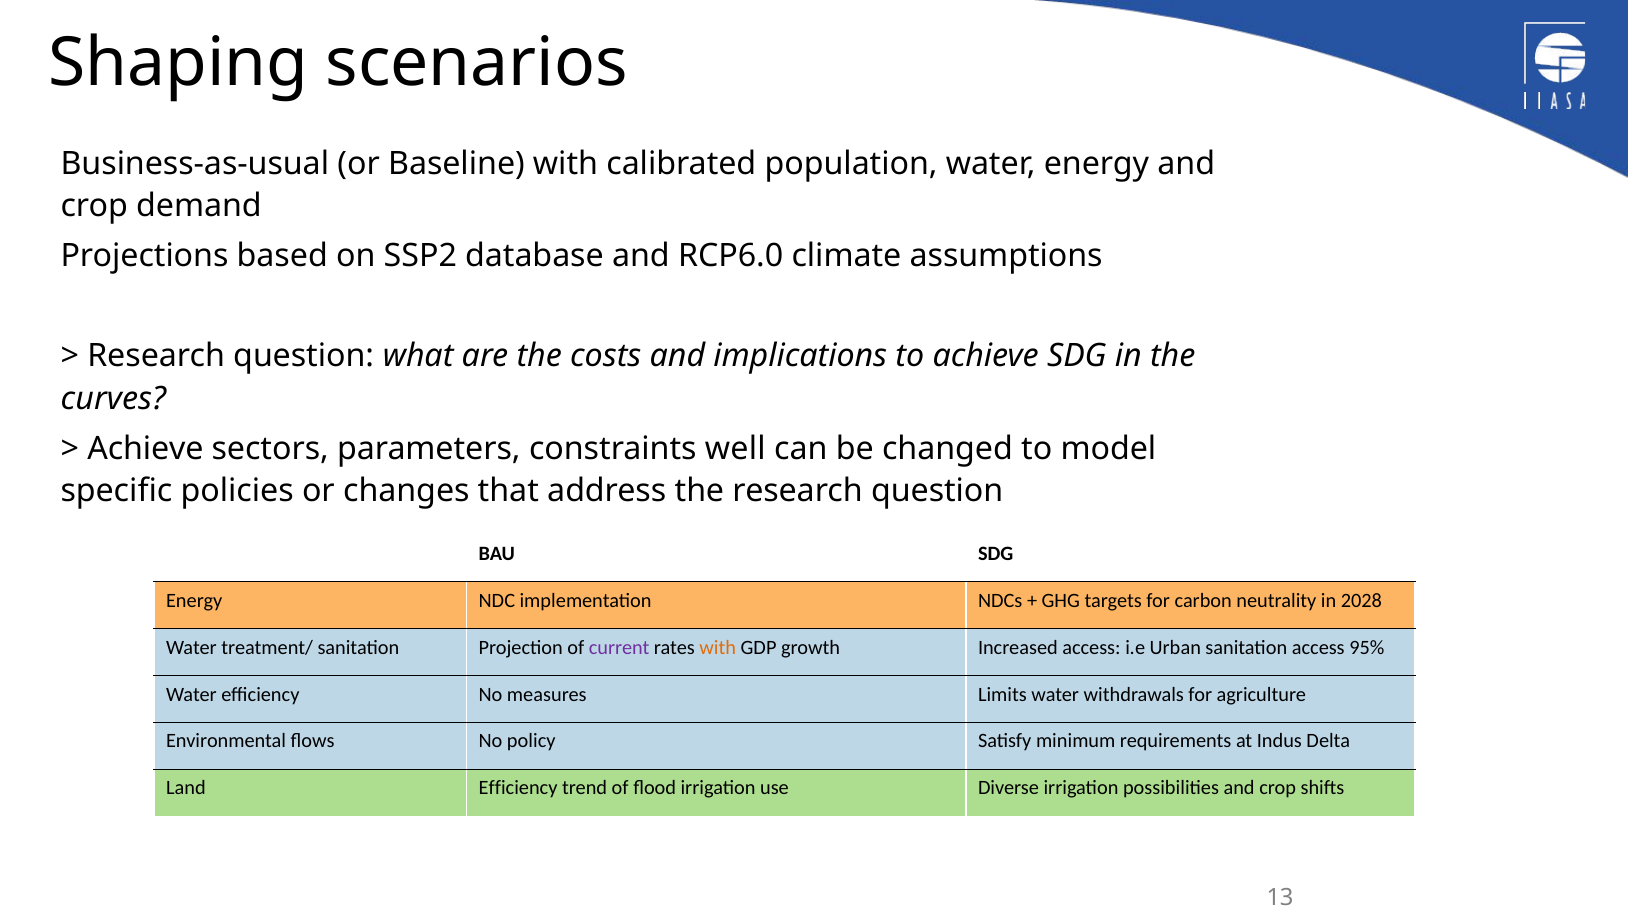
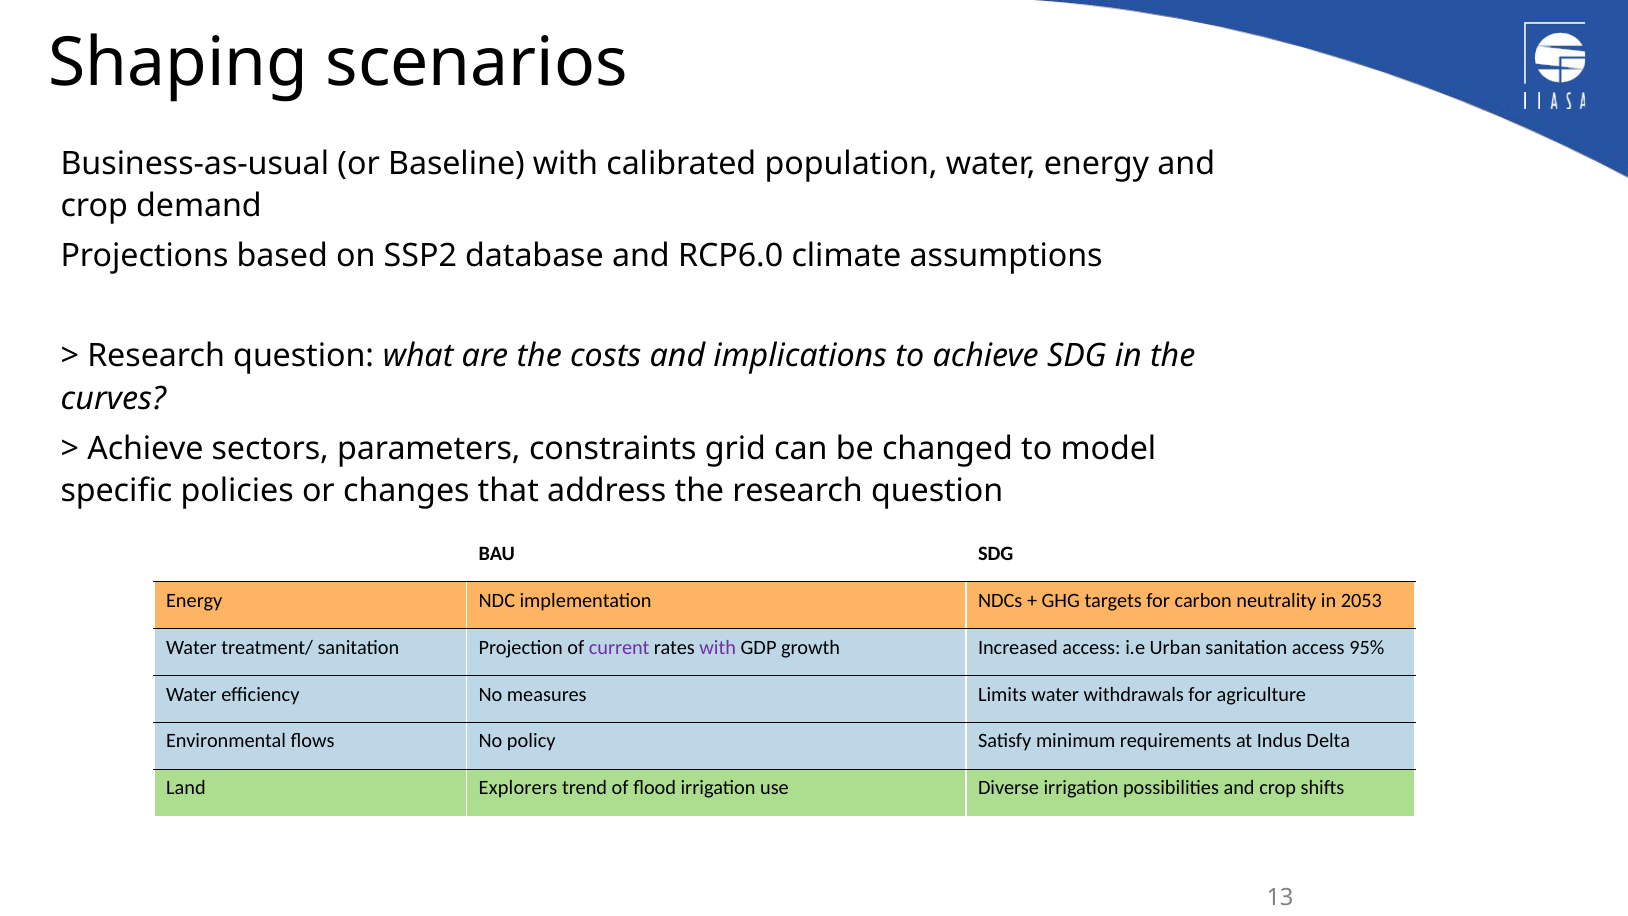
well: well -> grid (735, 448)
2028: 2028 -> 2053 (1361, 600)
with colour: orange -> purple (718, 647)
Land Efficiency: Efficiency -> Explorers (518, 788)
